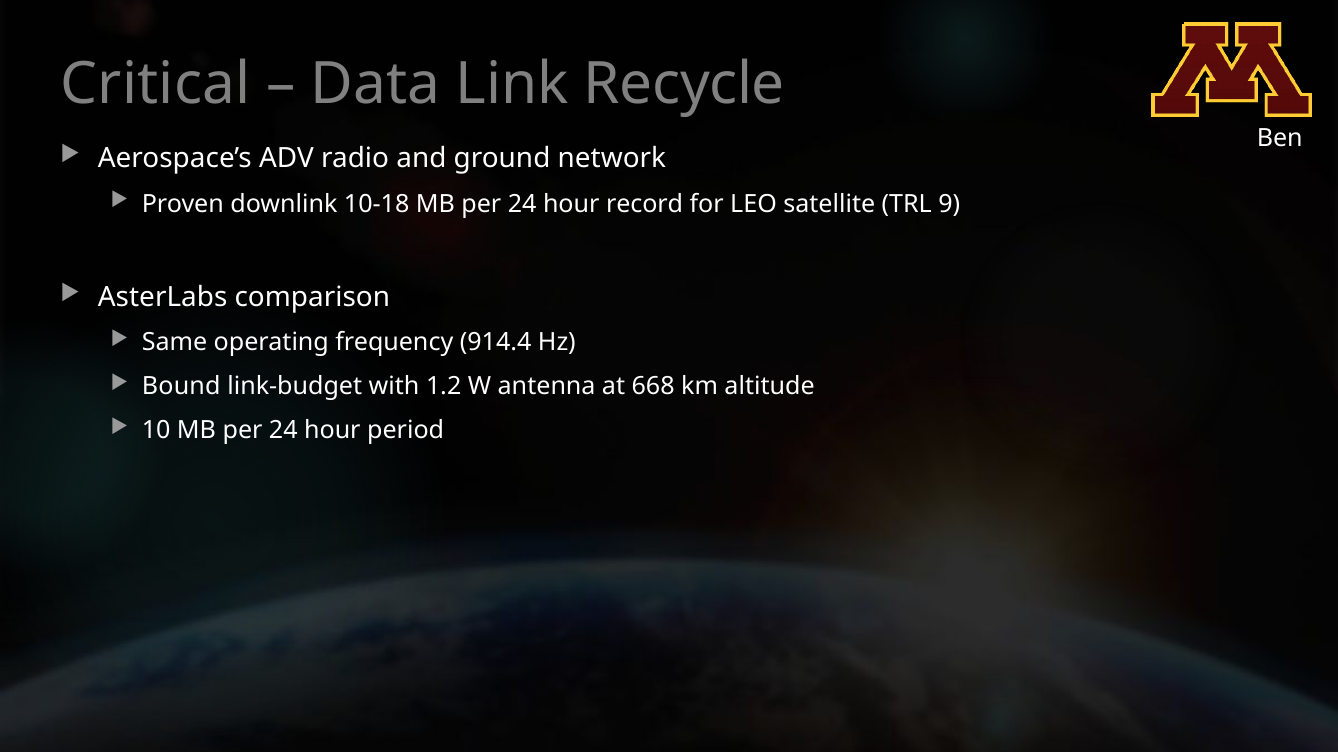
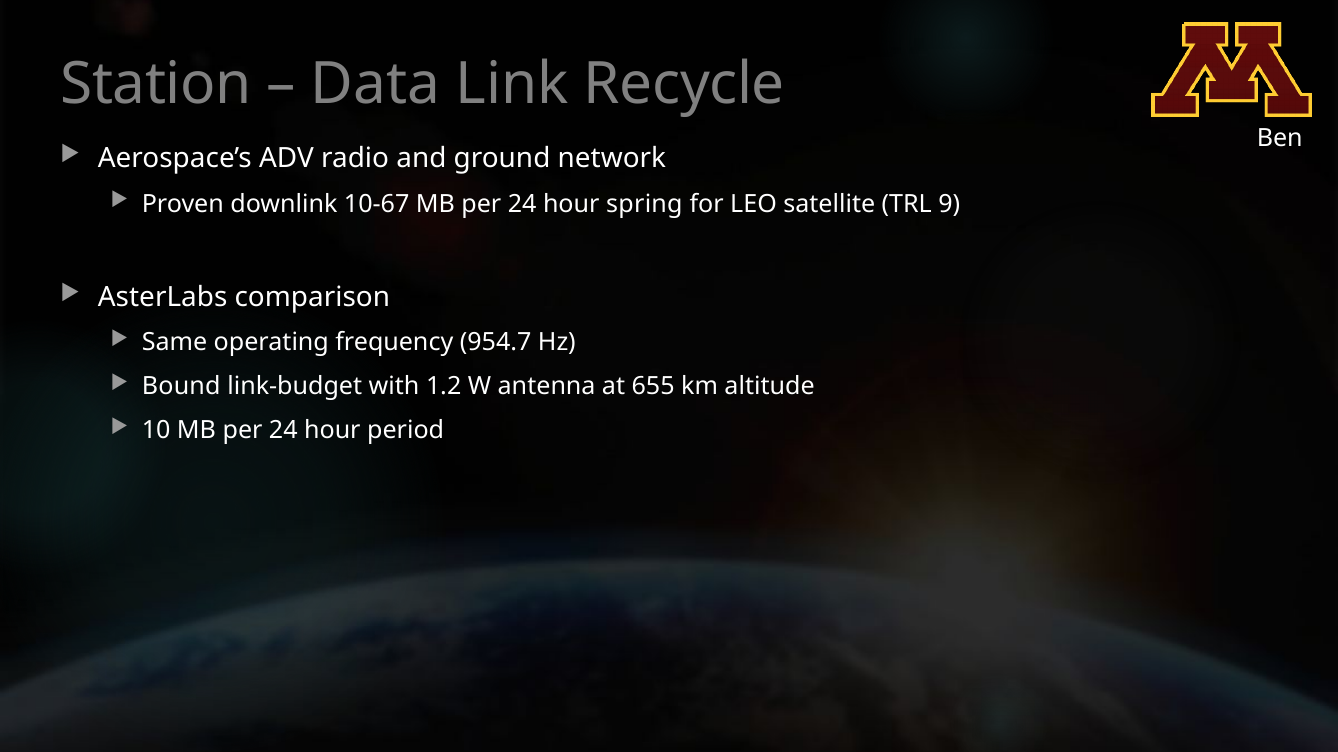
Critical: Critical -> Station (156, 84)
10-18: 10-18 -> 10-67 (377, 204)
record: record -> spring (644, 204)
914.4: 914.4 -> 954.7 (496, 343)
668: 668 -> 655 (653, 387)
